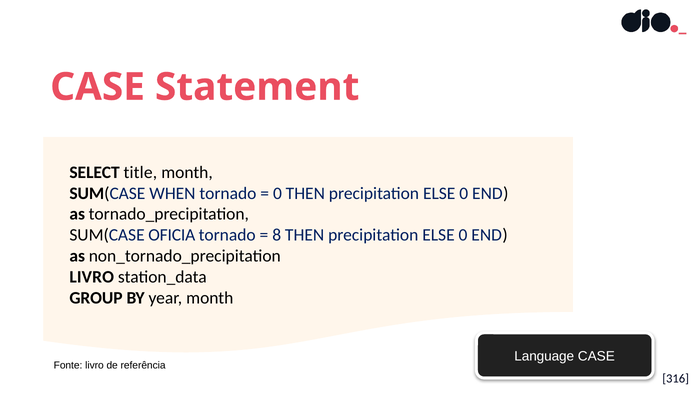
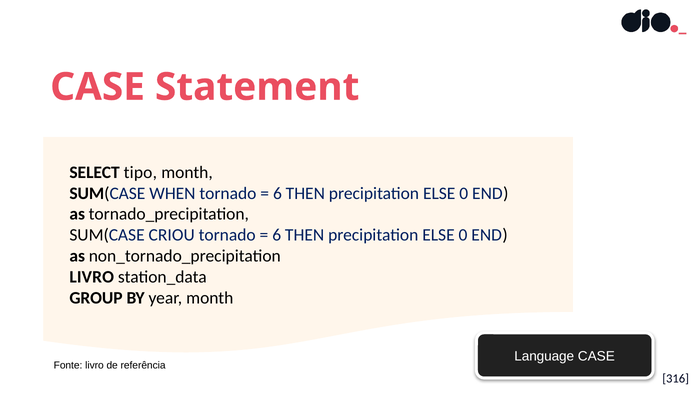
title: title -> tipo (140, 172)
0: 0 -> 6 (277, 193)
OFICIA: OFICIA -> CRIOU (172, 235)
8: 8 -> 6 (277, 235)
